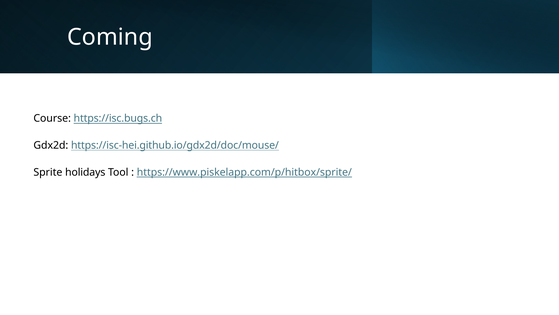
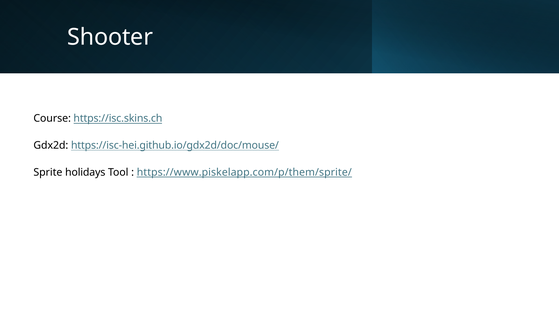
Coming: Coming -> Shooter (110, 37)
https://isc.bugs.ch: https://isc.bugs.ch -> https://isc.skins.ch (118, 118)
https://www.piskelapp.com/p/hitbox/sprite/: https://www.piskelapp.com/p/hitbox/sprite/ -> https://www.piskelapp.com/p/them/sprite/ (244, 172)
